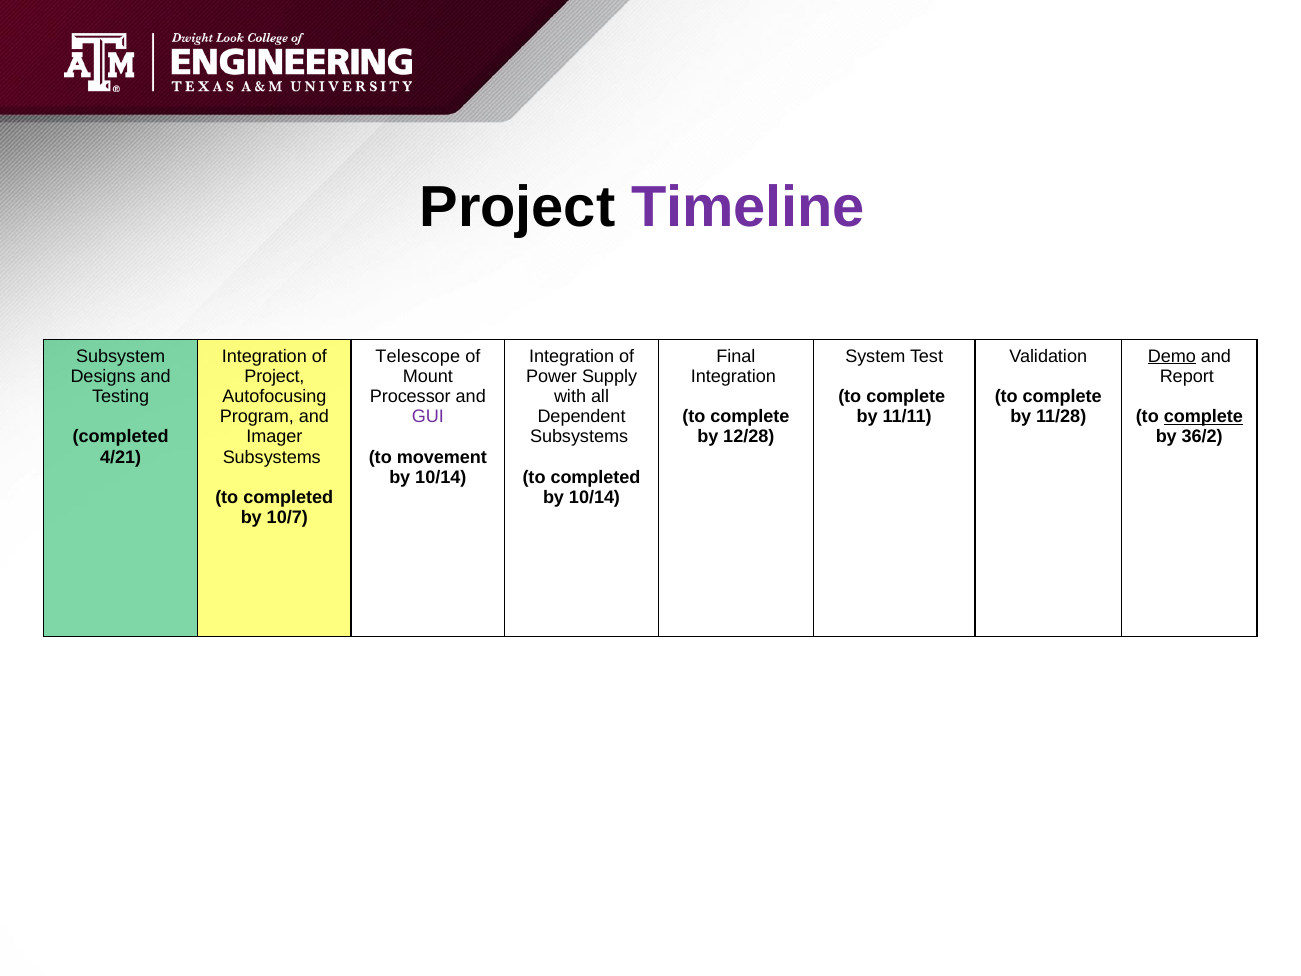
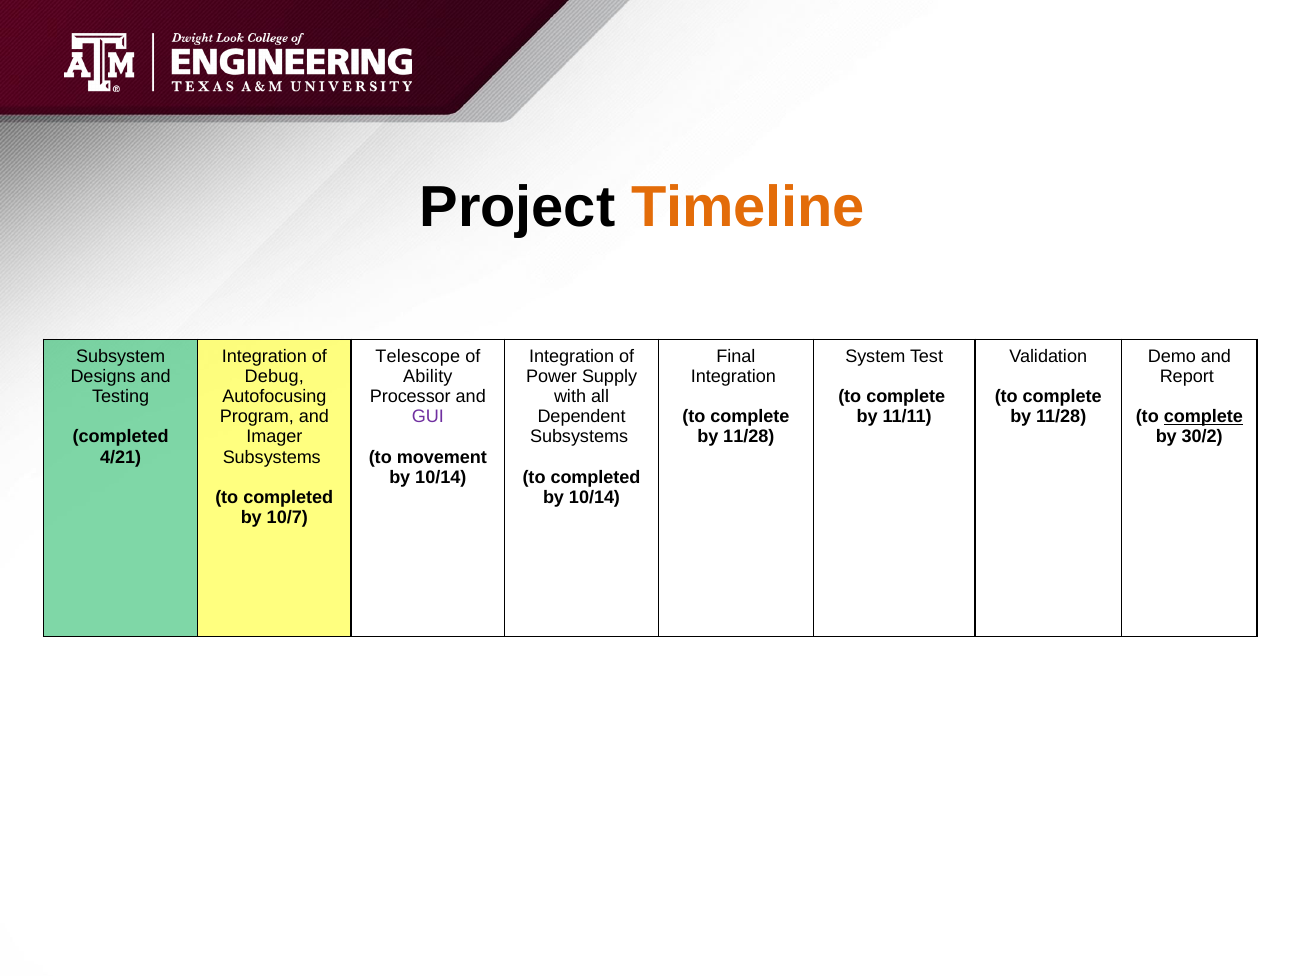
Timeline colour: purple -> orange (748, 207)
Demo underline: present -> none (1172, 356)
Project: Project -> Debug (274, 376)
Mount: Mount -> Ability (428, 376)
12/28: 12/28 -> 11/28 (749, 437)
36/2: 36/2 -> 30/2 (1202, 437)
